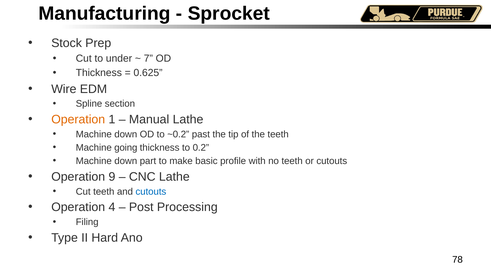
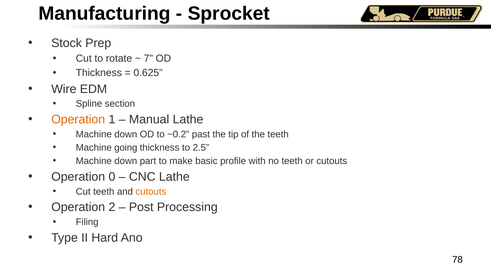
under: under -> rotate (119, 59)
0.2: 0.2 -> 2.5 (201, 148)
9: 9 -> 0 (112, 177)
cutouts colour: blue -> orange (151, 192)
4: 4 -> 2 (112, 207)
